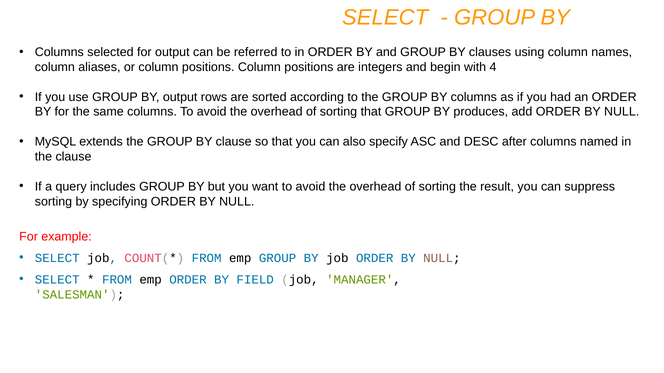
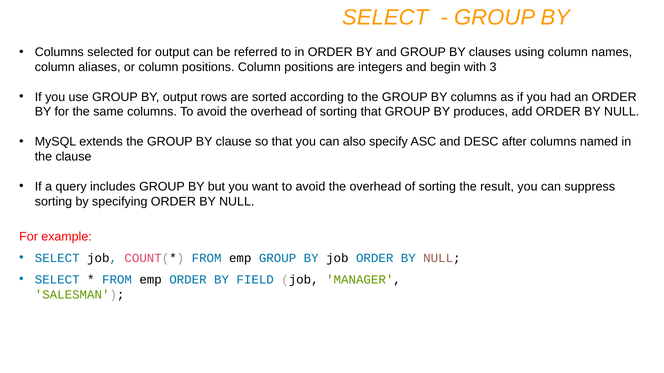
4: 4 -> 3 (493, 67)
